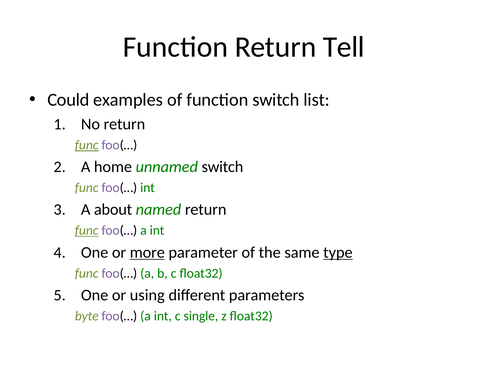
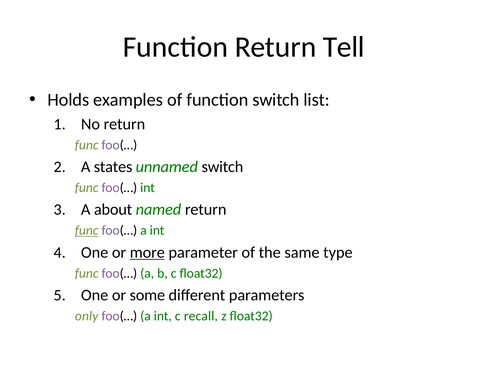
Could: Could -> Holds (68, 100)
func underline: present -> none (87, 145)
home: home -> states (113, 167)
type underline: present -> none (338, 253)
using: using -> some (147, 295)
byte: byte -> only (87, 316)
single: single -> recall (201, 316)
